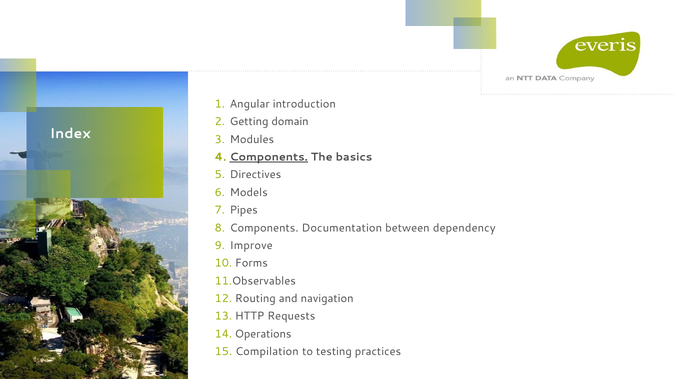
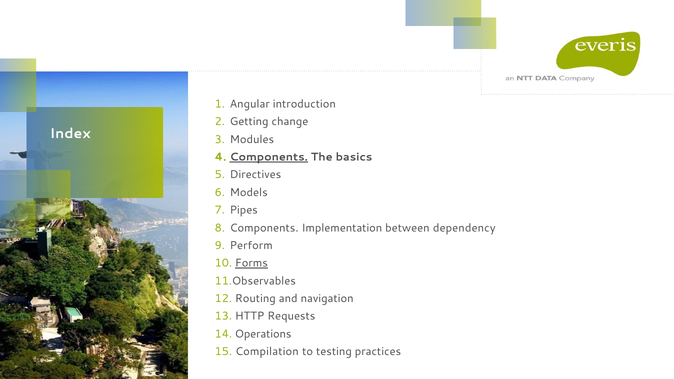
domain: domain -> change (290, 122)
Documentation: Documentation -> Implementation (342, 228)
Improve: Improve -> Perform (251, 246)
Forms underline: none -> present (251, 263)
